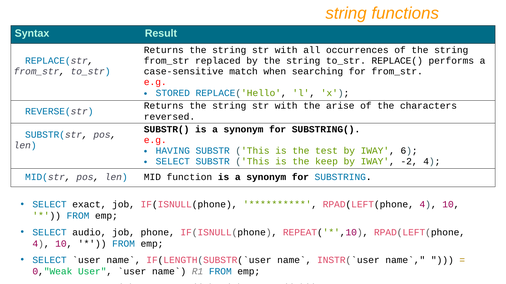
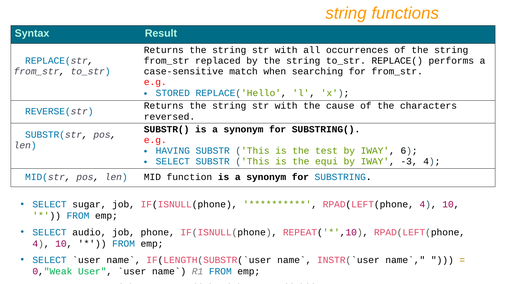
arise: arise -> cause (340, 106)
keep: keep -> equi (327, 162)
-2: -2 -> -3 (409, 162)
exact: exact -> sugar (89, 205)
